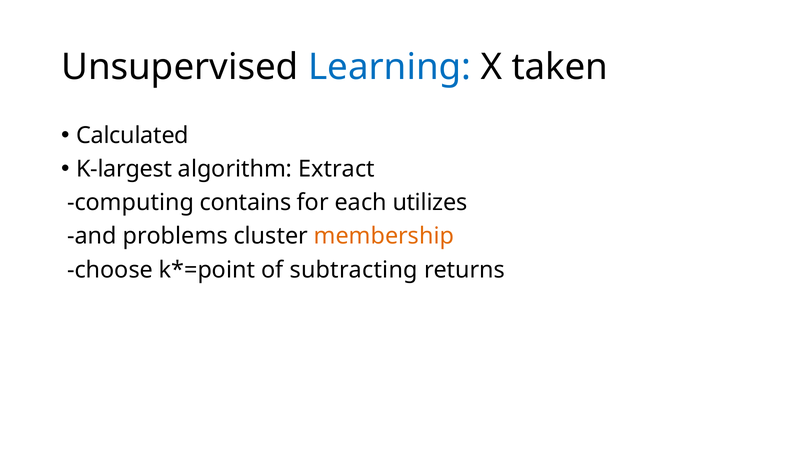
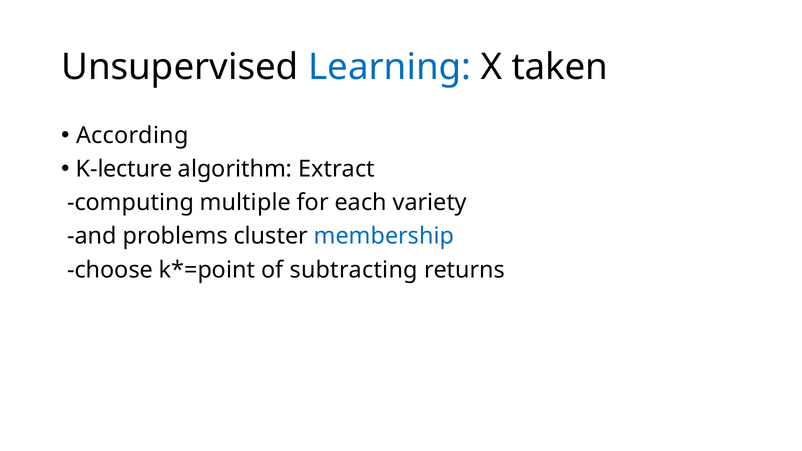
Calculated: Calculated -> According (132, 136)
K-largest: K-largest -> K-lecture (124, 169)
contains: contains -> multiple (245, 203)
utilizes: utilizes -> variety (430, 203)
membership colour: orange -> blue (384, 236)
